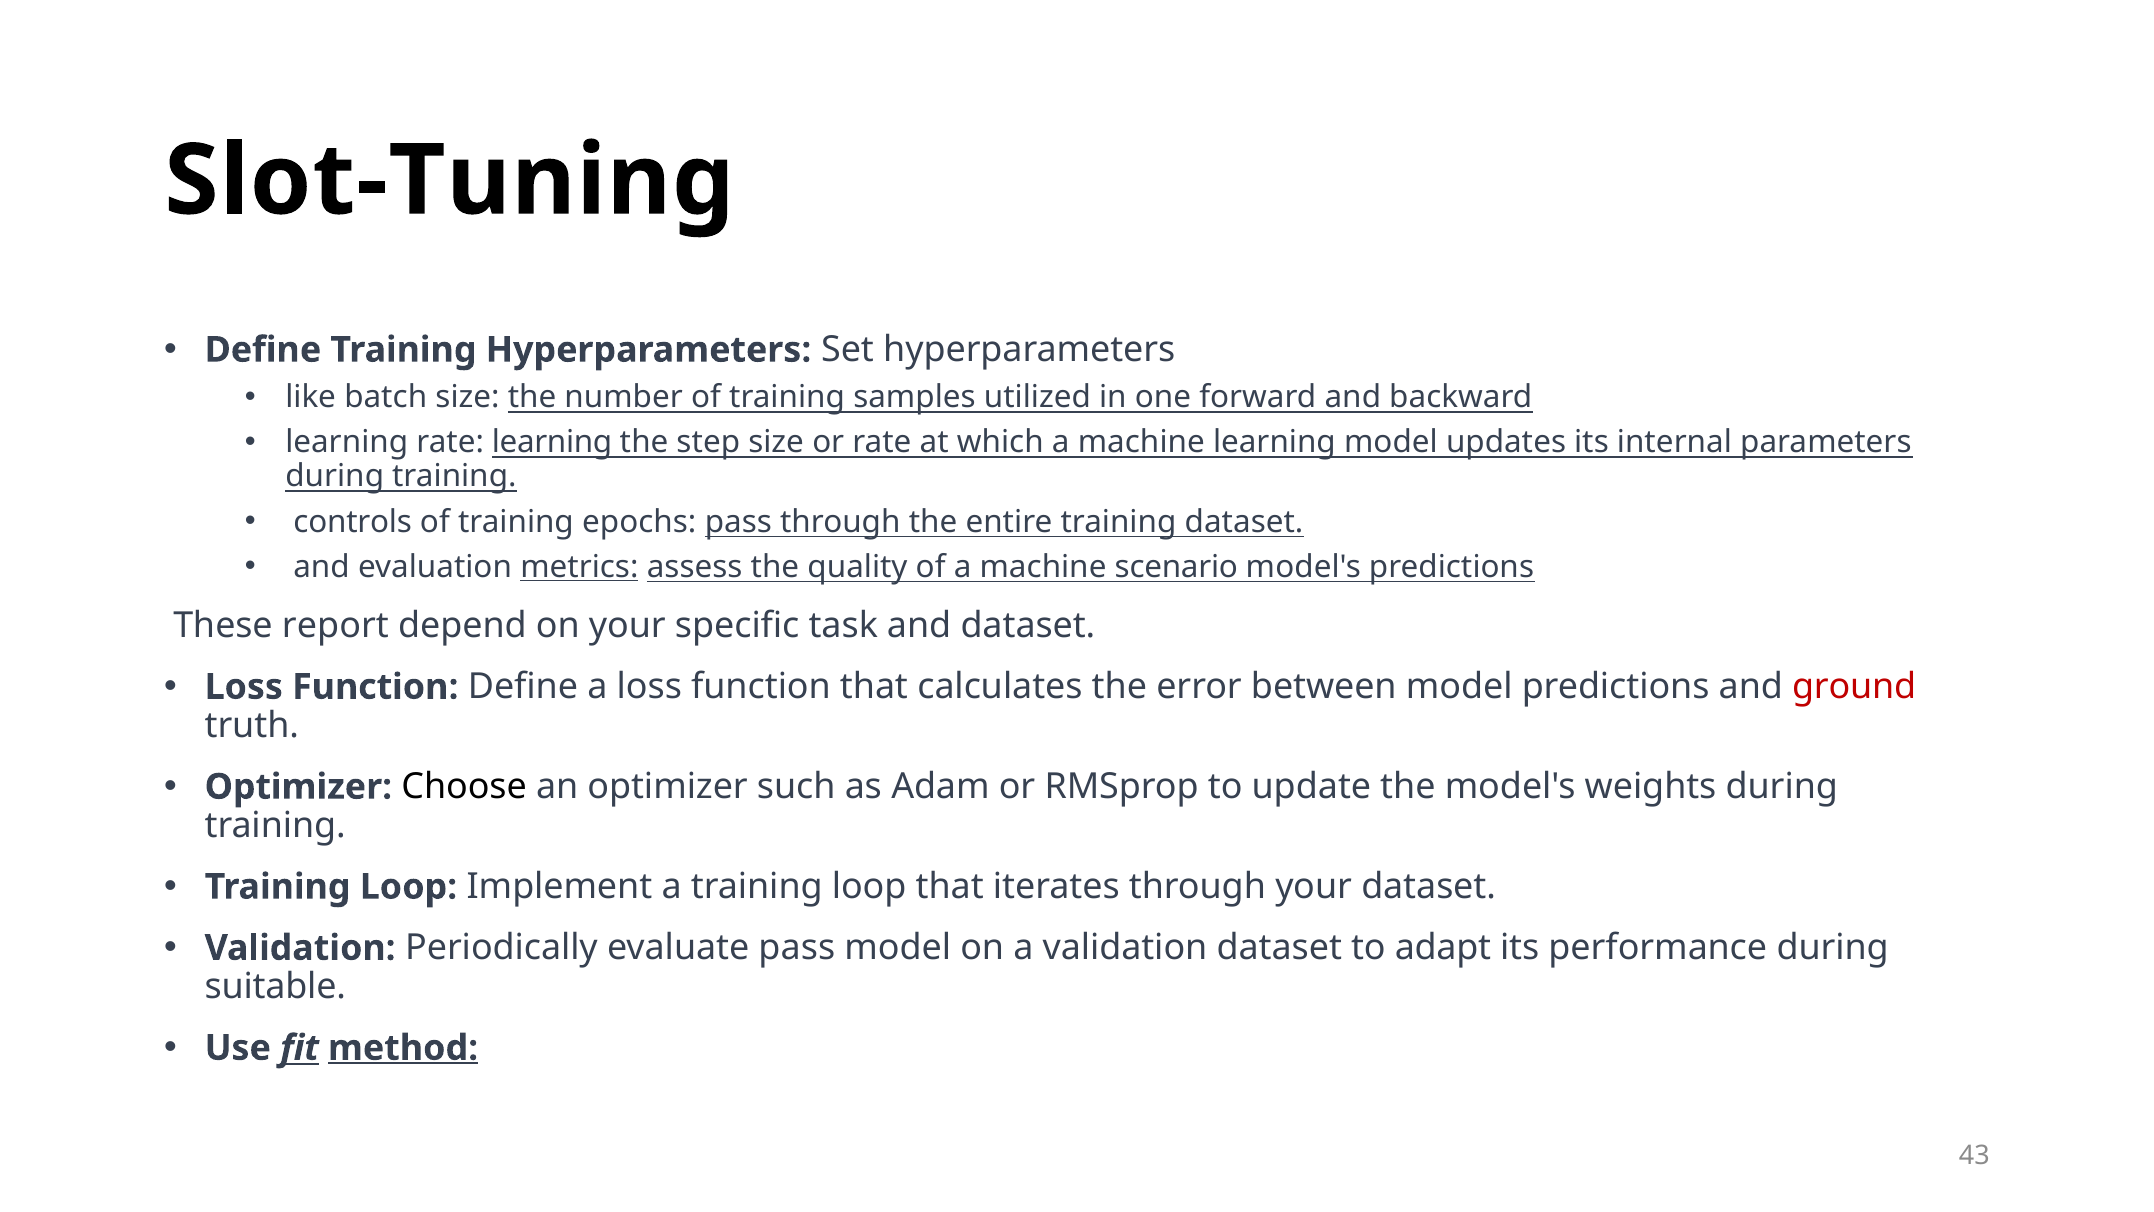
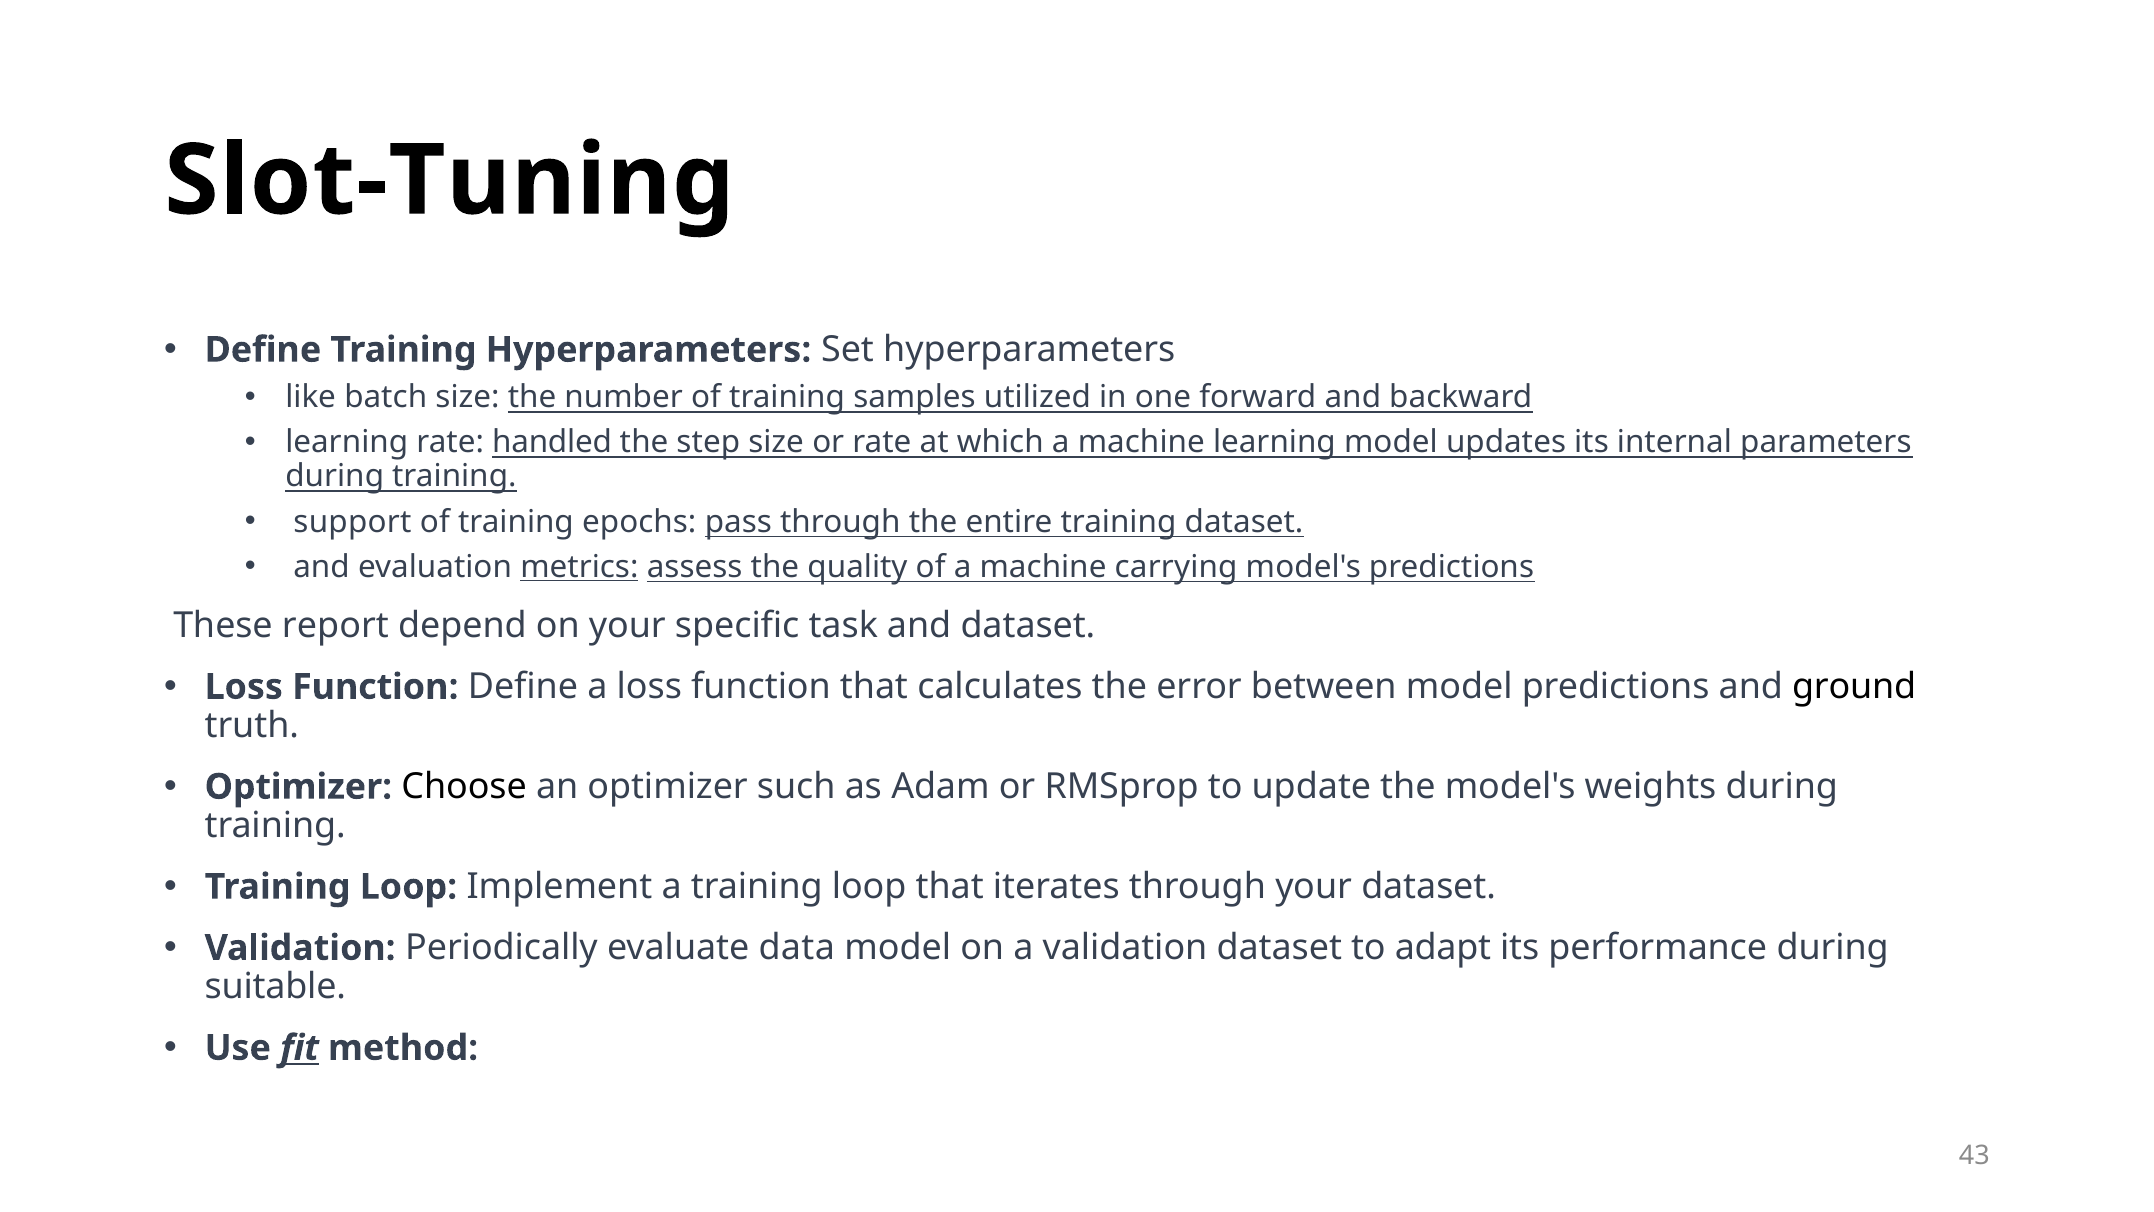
rate learning: learning -> handled (552, 442)
controls: controls -> support (352, 522)
scenario: scenario -> carrying (1176, 567)
ground colour: red -> black (1854, 687)
evaluate pass: pass -> data (797, 948)
method underline: present -> none (403, 1048)
